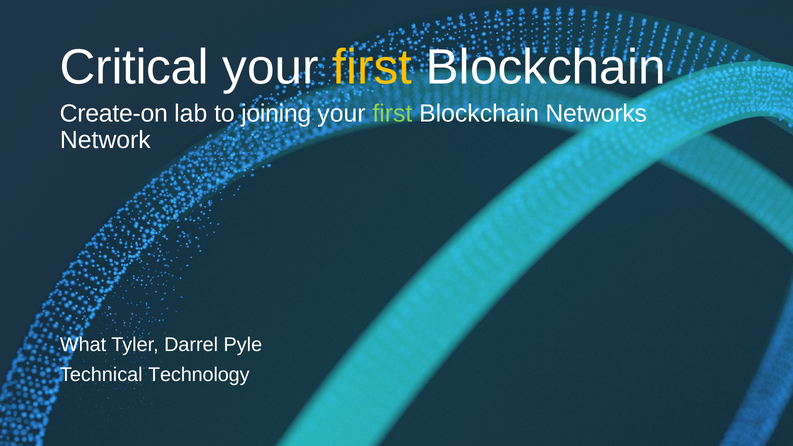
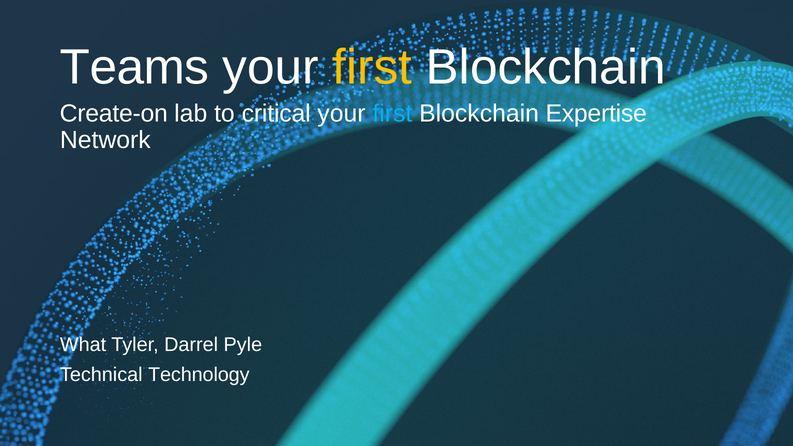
Critical: Critical -> Teams (135, 67)
joining: joining -> critical (276, 113)
first colour: light green -> light blue (392, 113)
Networks: Networks -> Expertise (596, 113)
